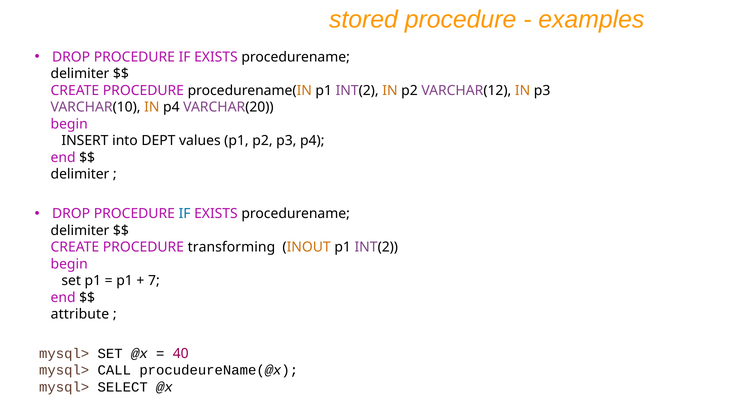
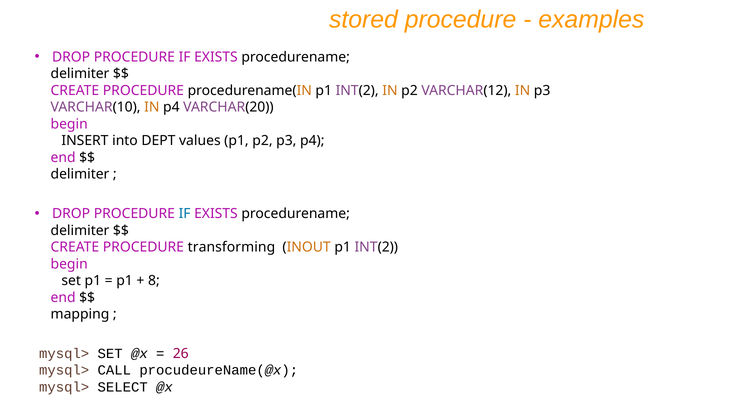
7: 7 -> 8 (154, 281)
attribute: attribute -> mapping (80, 314)
40: 40 -> 26 (181, 353)
